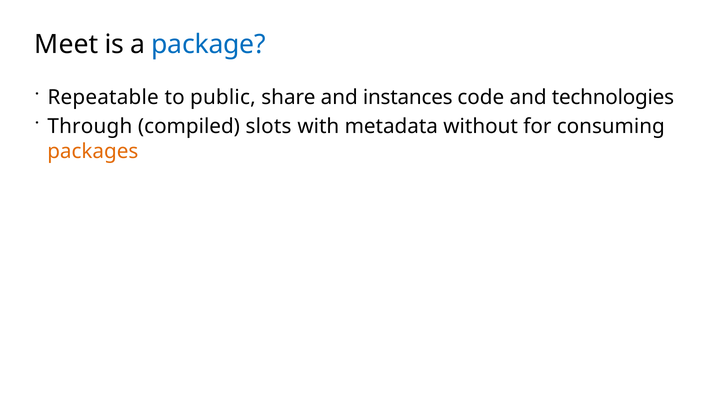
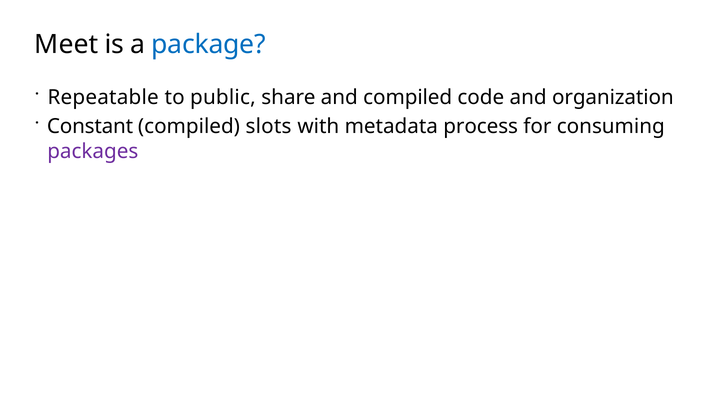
and instances: instances -> compiled (408, 97)
technologies: technologies -> organization (613, 97)
Through: Through -> Constant (90, 126)
without: without -> process (481, 126)
packages colour: orange -> purple (93, 151)
